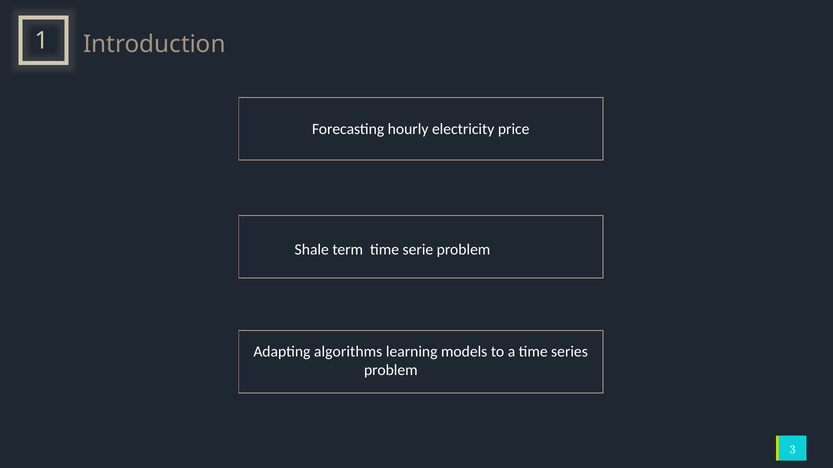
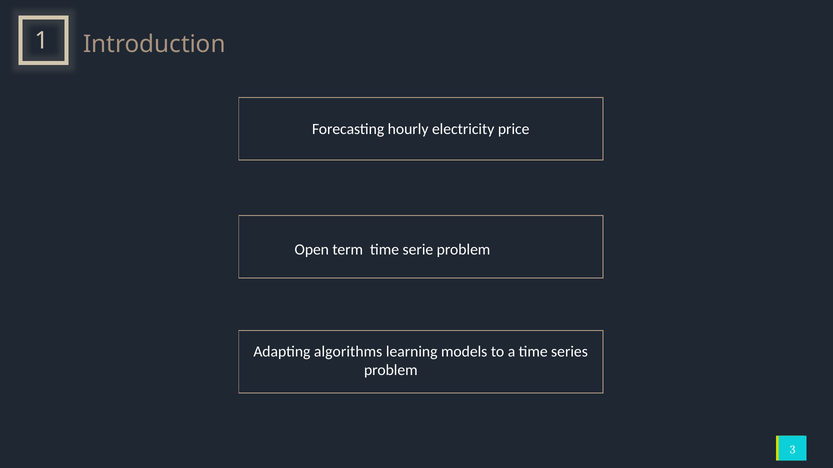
Shale: Shale -> Open (312, 250)
